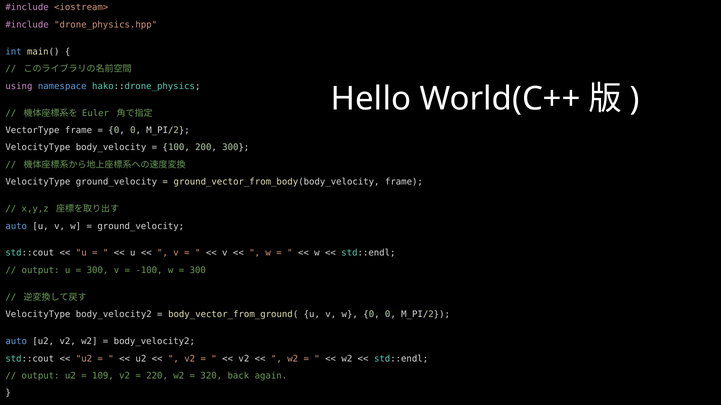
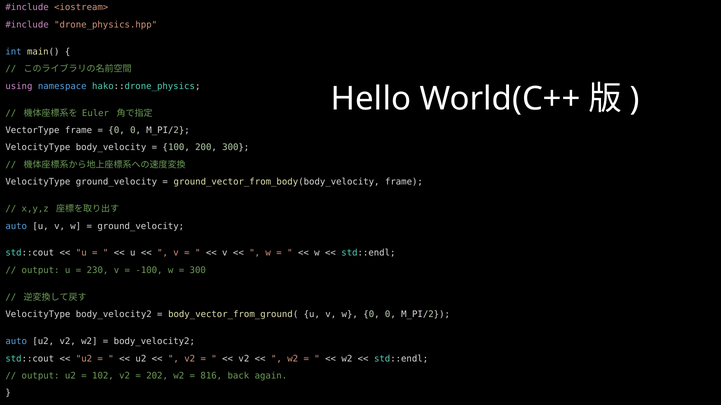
300: 300 -> 230 (98, 271)
109: 109 -> 102 (103, 376)
220: 220 -> 202 (157, 376)
320: 320 -> 816 (211, 376)
